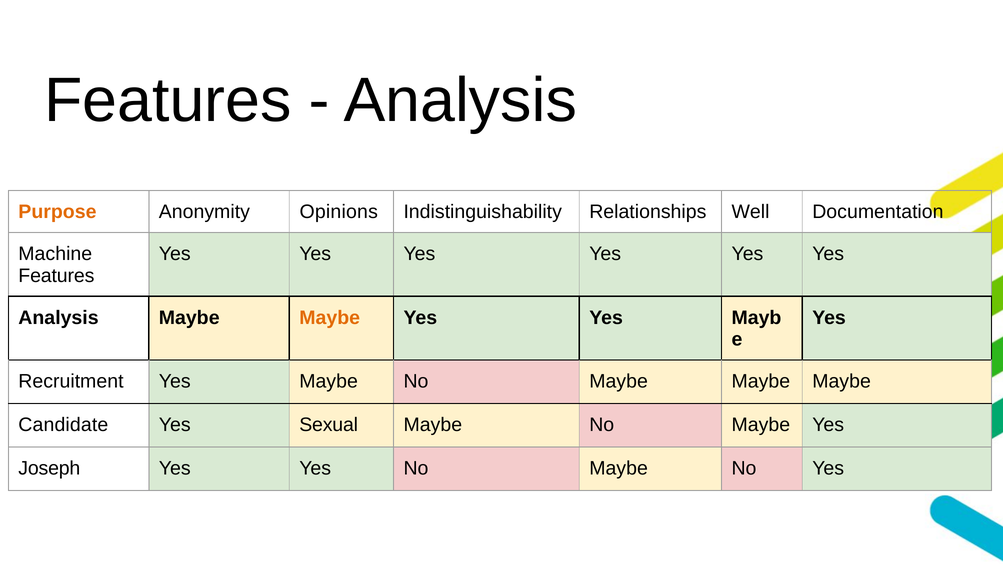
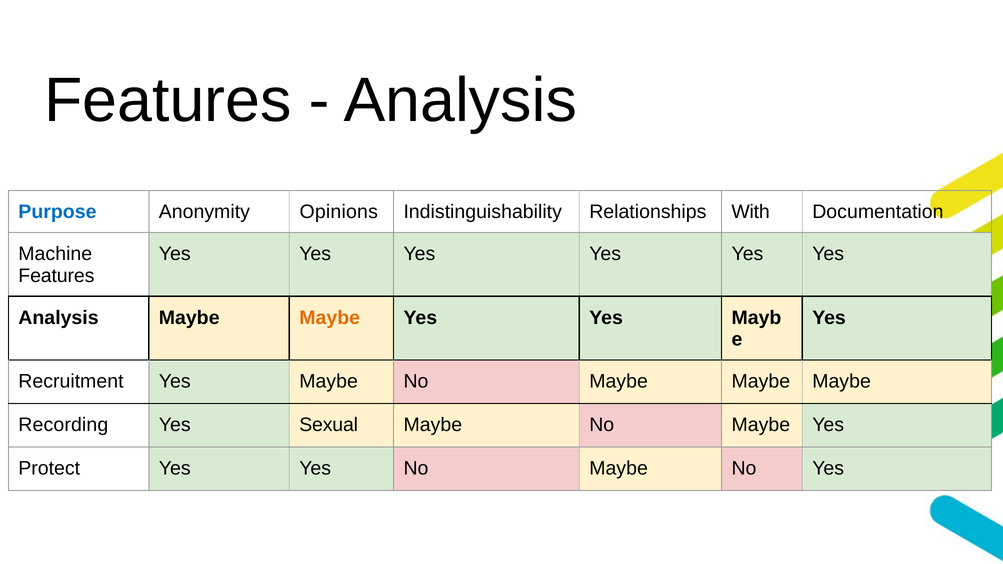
Purpose colour: orange -> blue (57, 212)
Well: Well -> With (751, 212)
Candidate: Candidate -> Recording (63, 425)
Joseph: Joseph -> Protect (49, 468)
